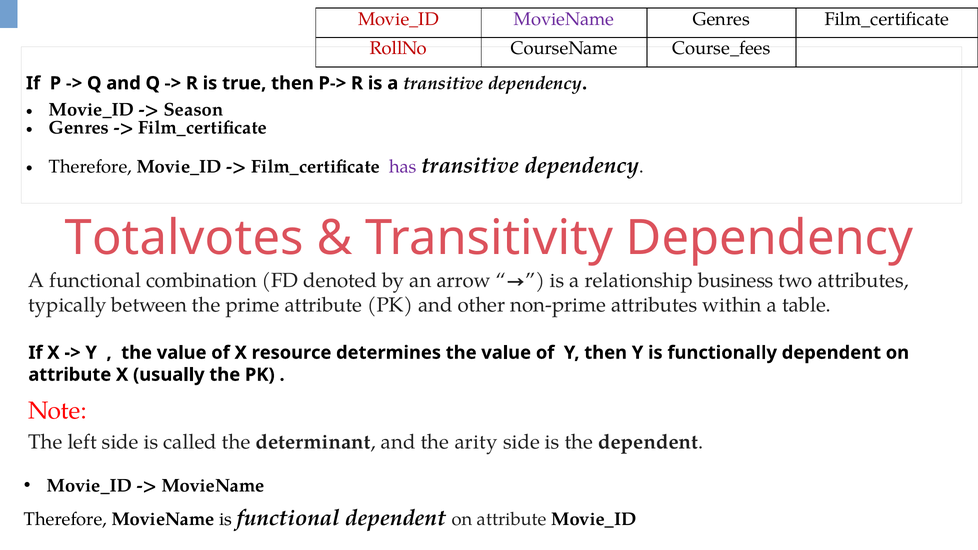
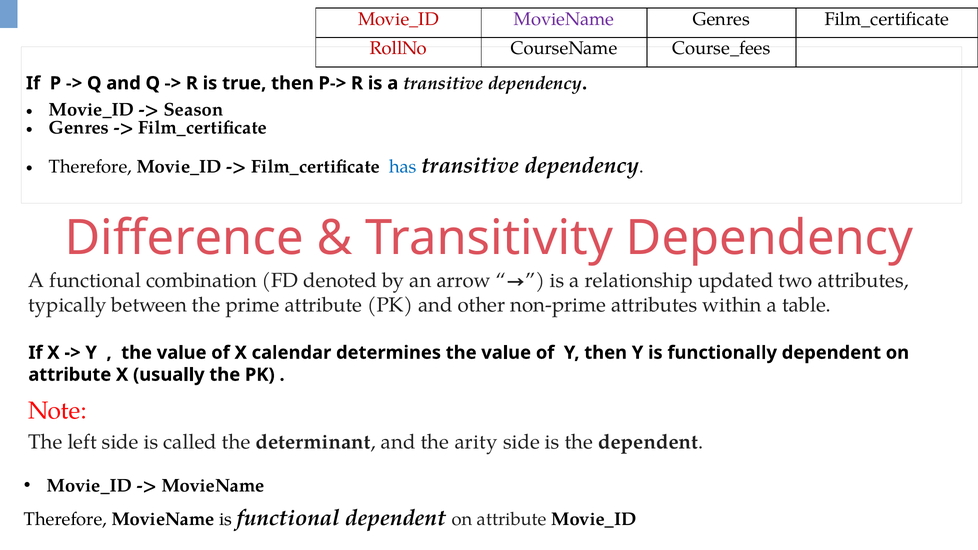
has colour: purple -> blue (403, 167)
Totalvotes: Totalvotes -> Difference (184, 238)
business: business -> updated (736, 281)
resource: resource -> calendar (291, 353)
